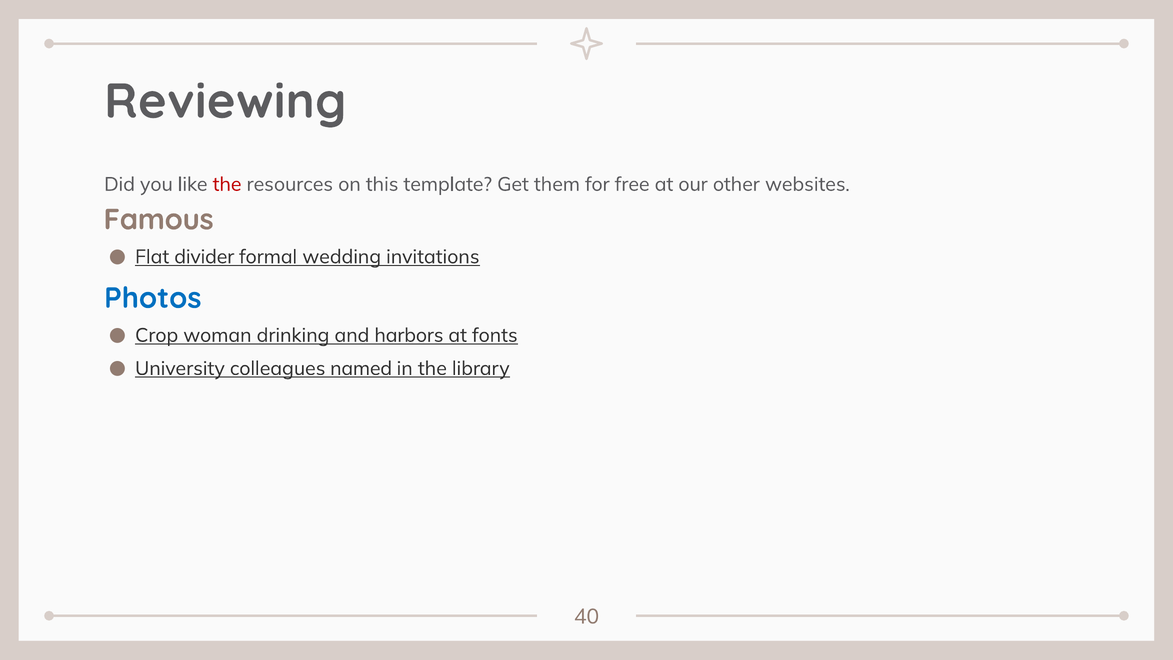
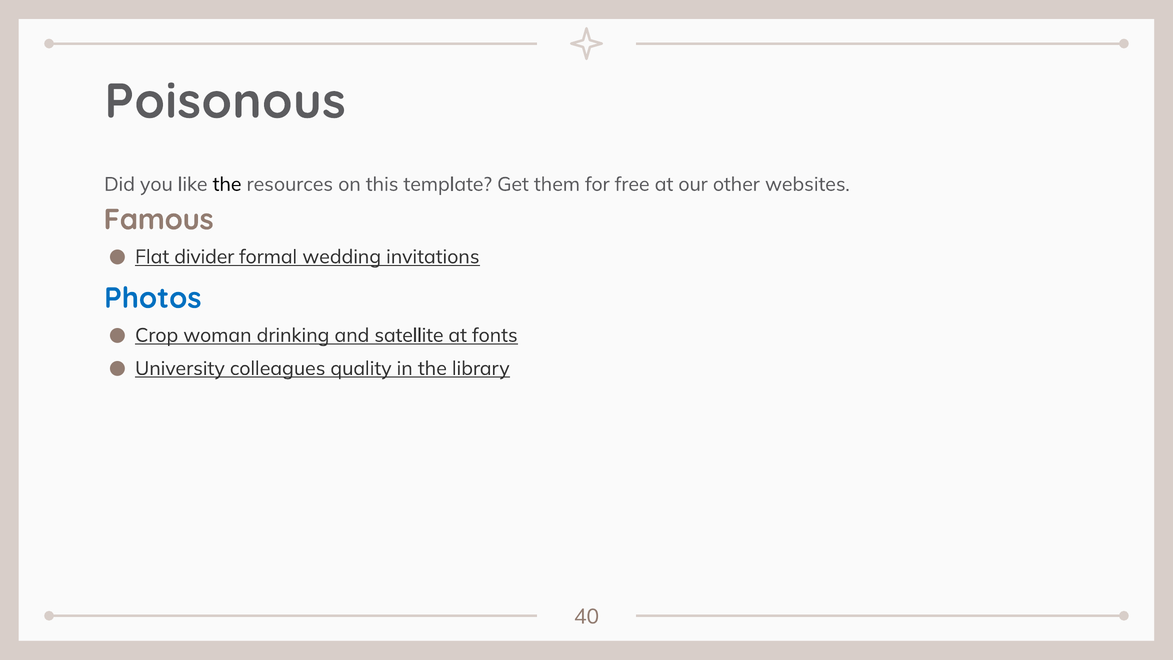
Reviewing: Reviewing -> Poisonous (225, 102)
the colour: red -> black (227, 184)
harbors: harbors -> satellite (409, 335)
named: named -> quality (361, 368)
